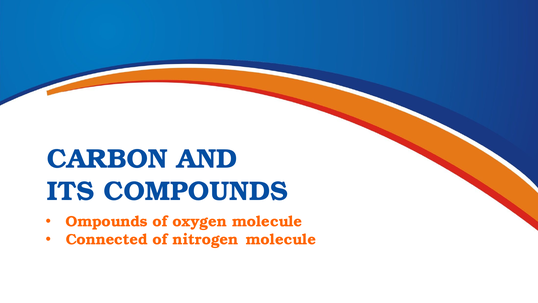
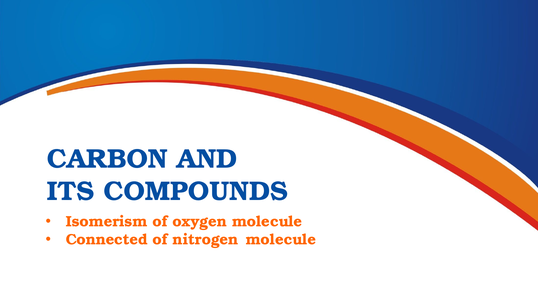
Ompounds: Ompounds -> Isomerism (107, 221)
